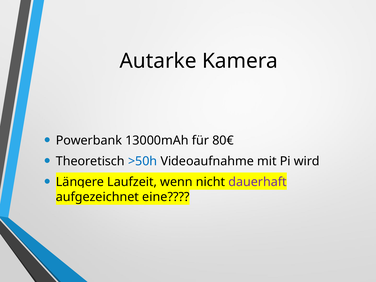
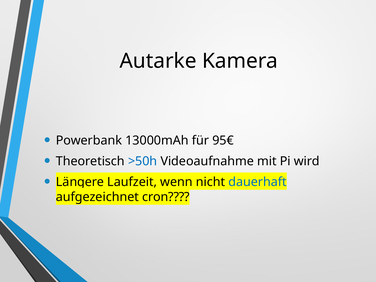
80€: 80€ -> 95€ (223, 141)
dauerhaft colour: purple -> blue (258, 182)
eine: eine -> cron (166, 197)
